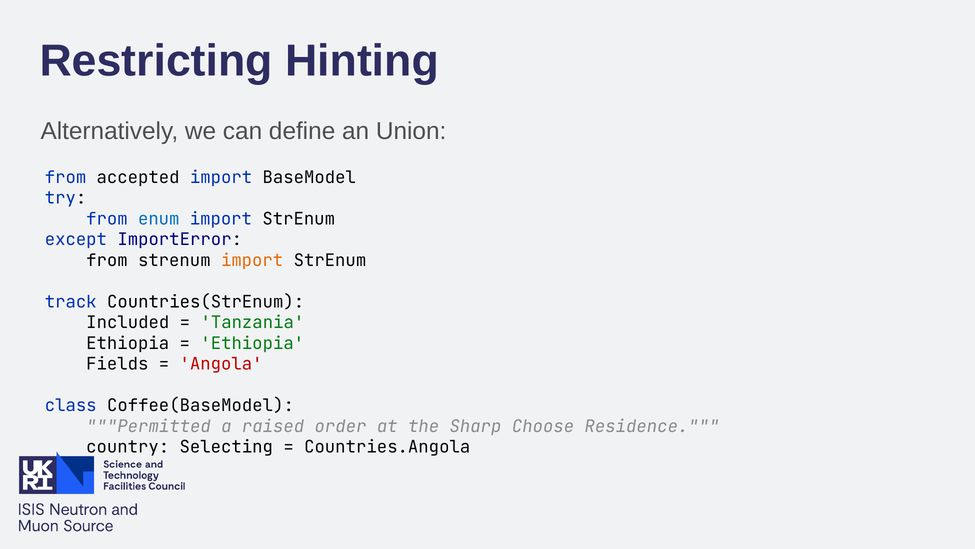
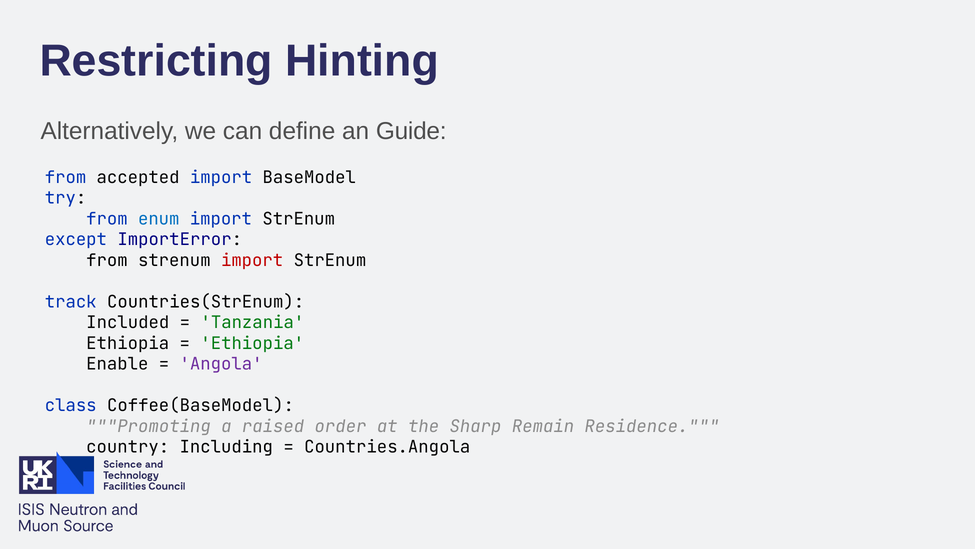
Union: Union -> Guide (411, 131)
import colour: orange -> red (252, 260)
Fields: Fields -> Enable (117, 364)
Angola colour: red -> purple (221, 364)
Permitted: Permitted -> Promoting (148, 426)
Choose: Choose -> Remain (543, 426)
Selecting: Selecting -> Including (226, 447)
